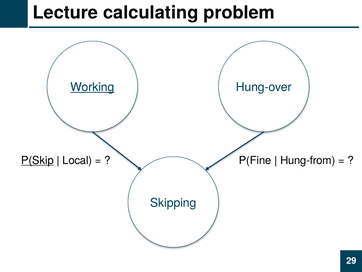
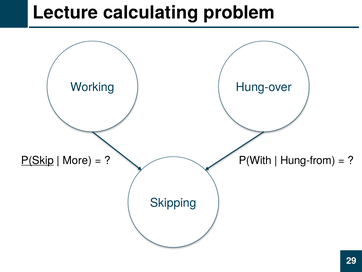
Working underline: present -> none (92, 87)
Local: Local -> More (77, 160)
P(Fine: P(Fine -> P(With (255, 160)
